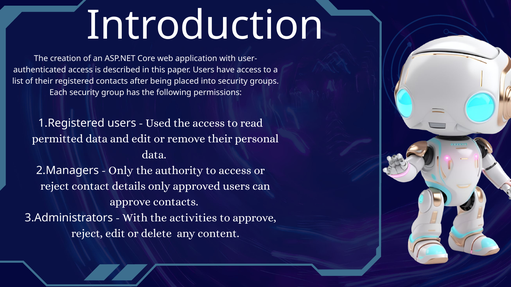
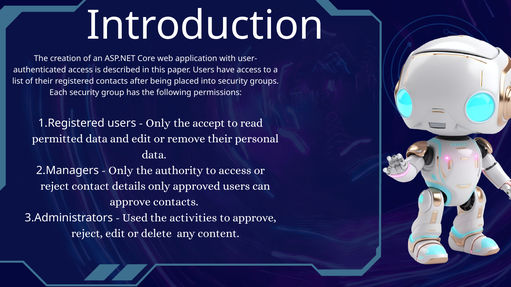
Used: Used -> Only (158, 123)
the access: access -> accept (209, 123)
With: With -> Used (135, 218)
